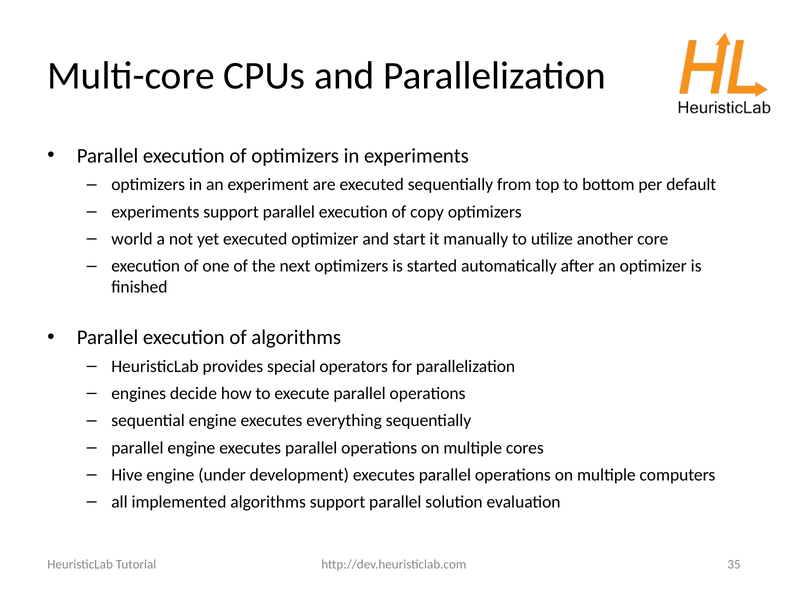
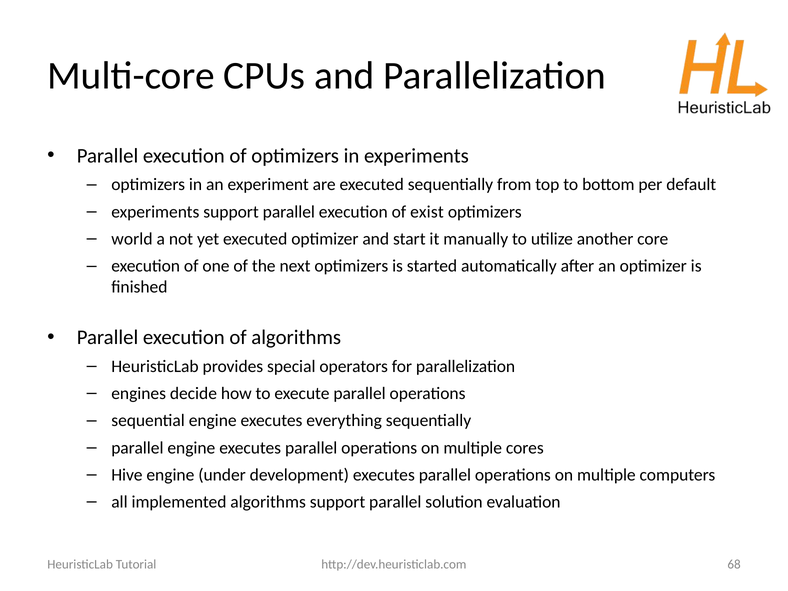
copy: copy -> exist (427, 212)
35: 35 -> 68 (734, 564)
